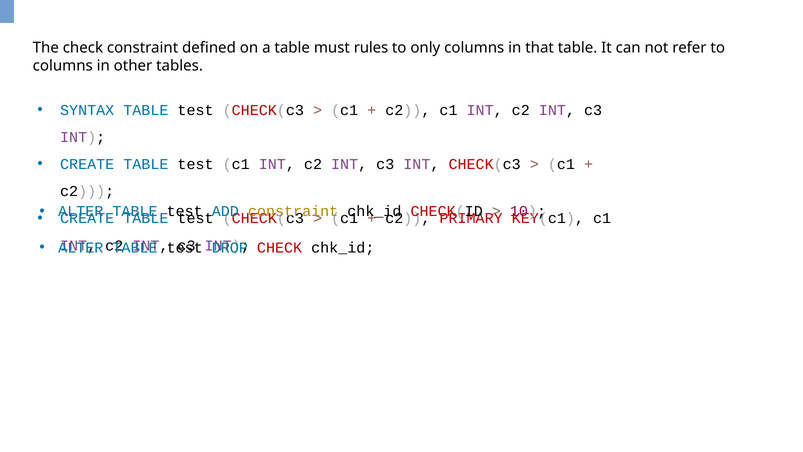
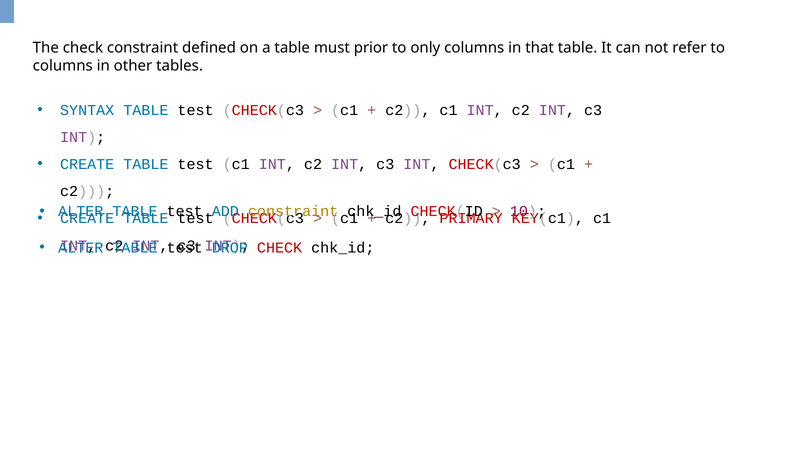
rules: rules -> prior (371, 48)
